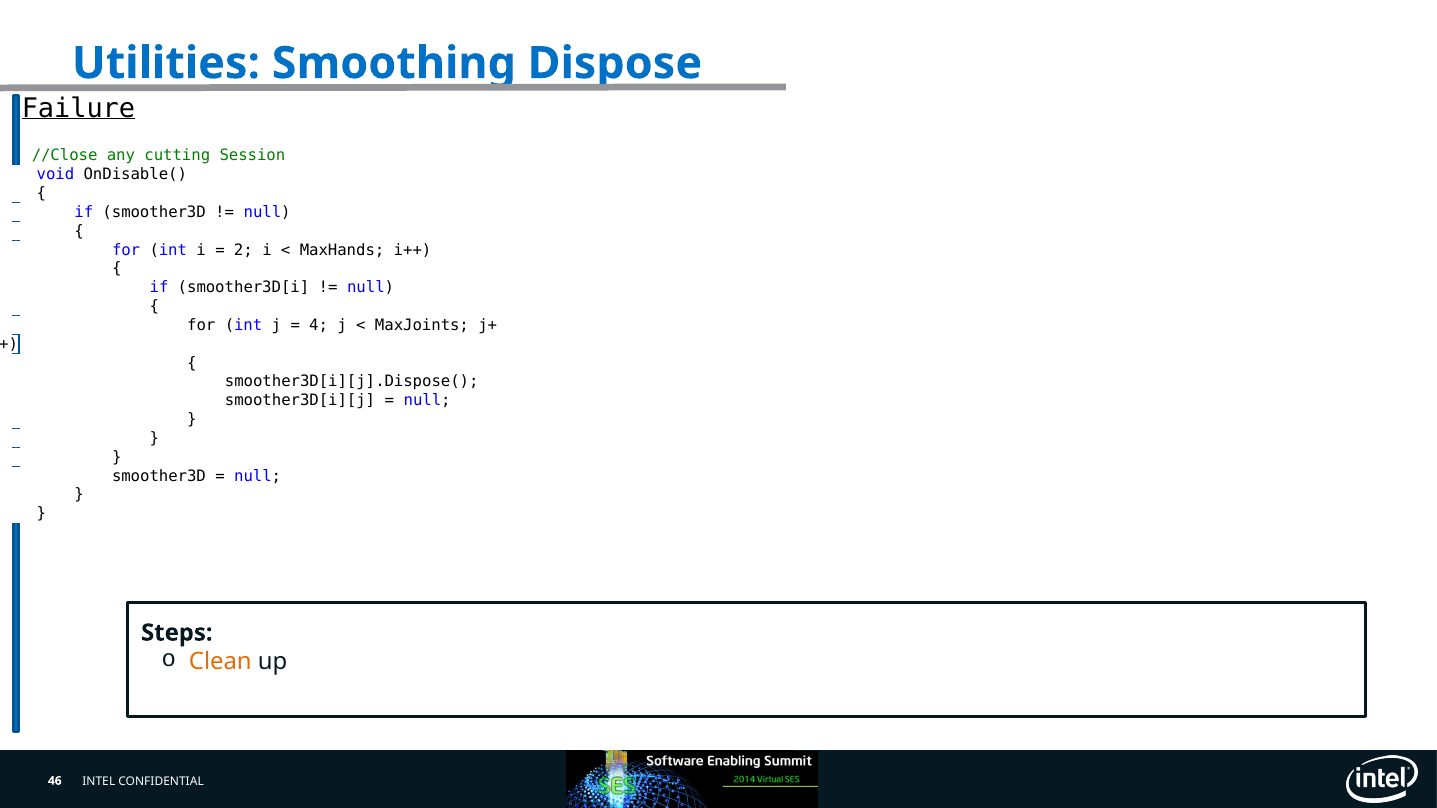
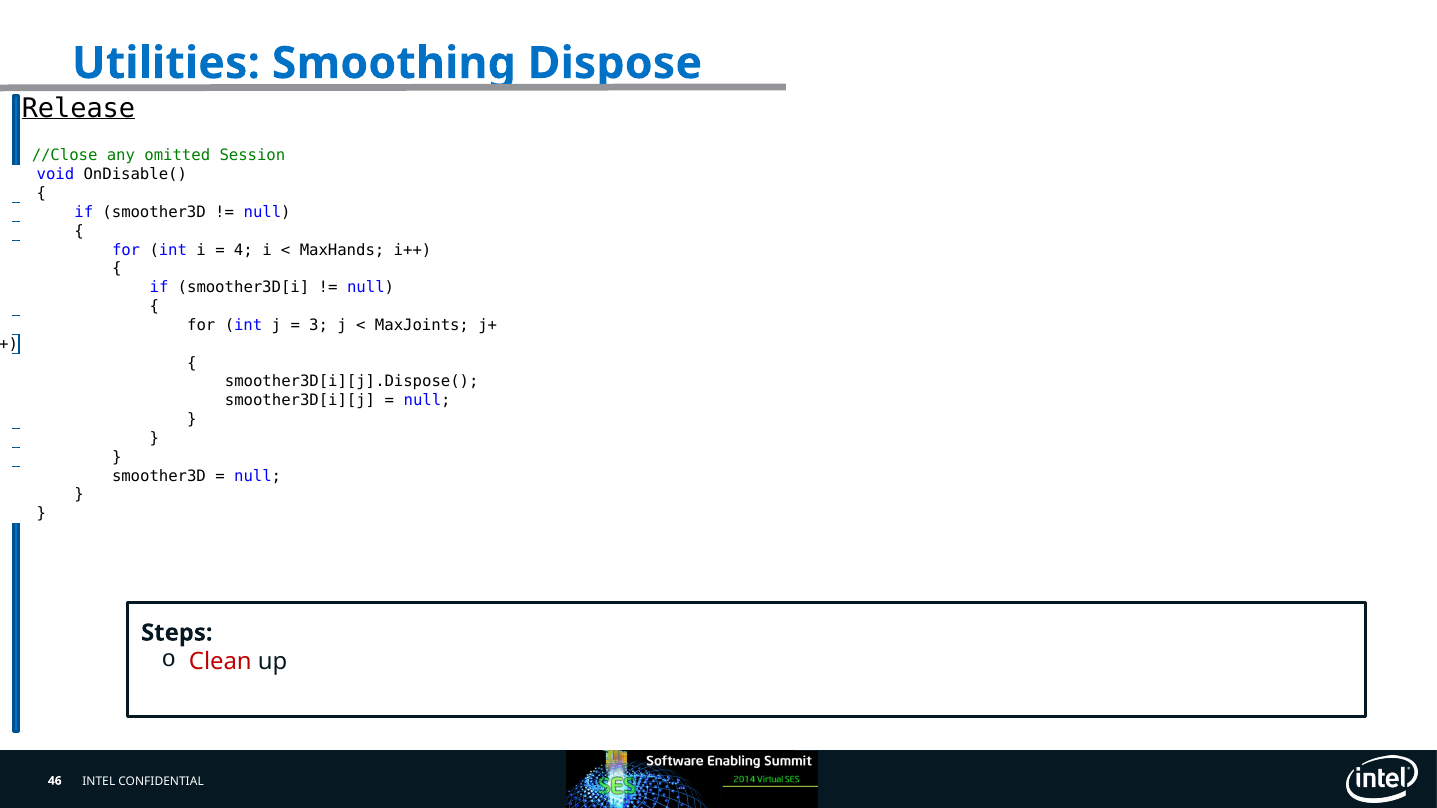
Failure: Failure -> Release (78, 109)
cutting: cutting -> omitted (177, 156)
2: 2 -> 4 (243, 250)
4: 4 -> 3 (319, 325)
Clean colour: orange -> red (220, 662)
